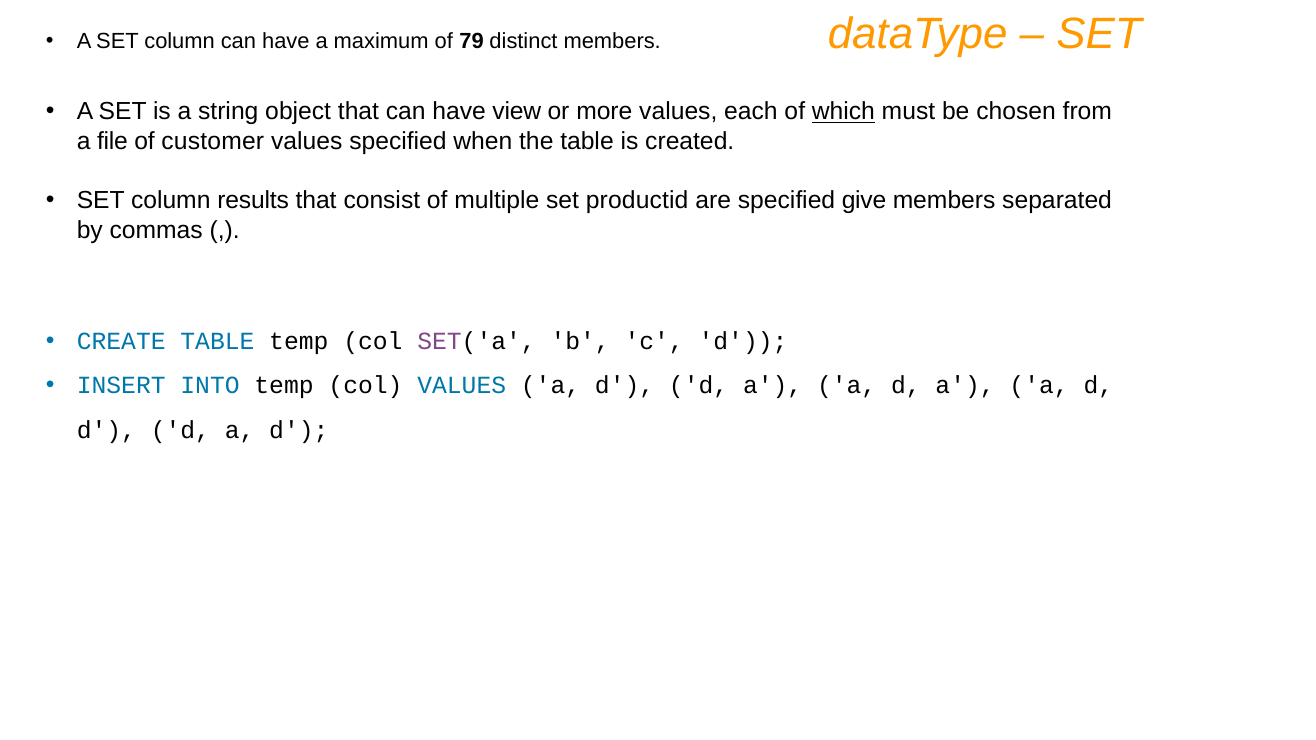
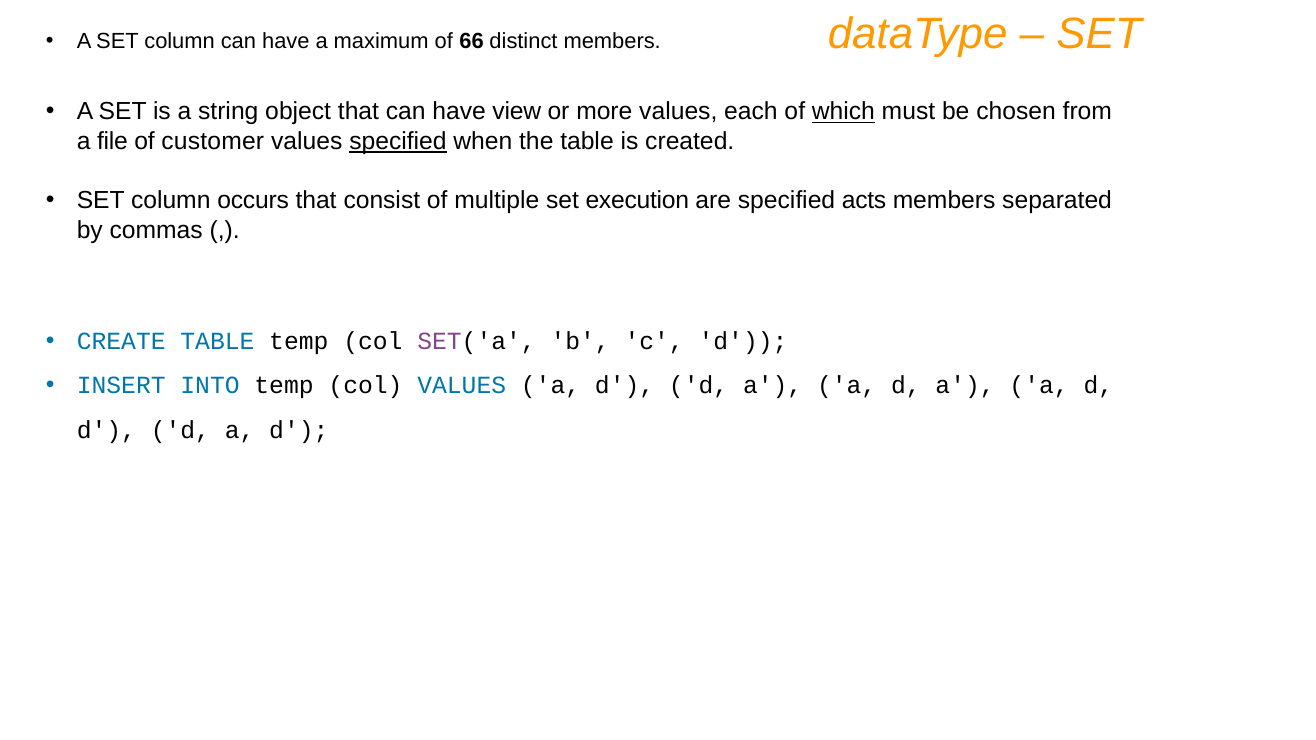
79: 79 -> 66 (472, 42)
specified underline: none -> present (398, 141)
results: results -> occurs (253, 201)
productid: productid -> execution (637, 201)
give: give -> acts (864, 201)
